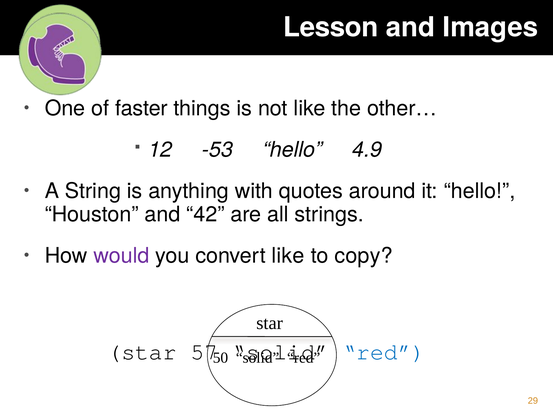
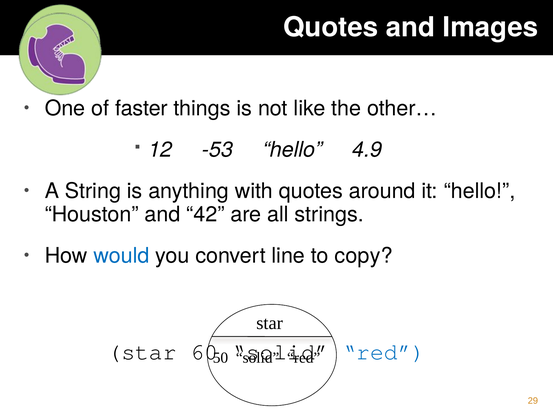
Lesson: Lesson -> Quotes (331, 27)
would colour: purple -> blue (121, 256)
convert like: like -> line (288, 256)
57: 57 -> 60 (204, 352)
